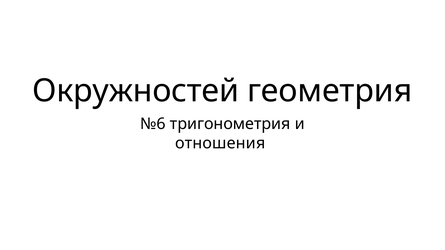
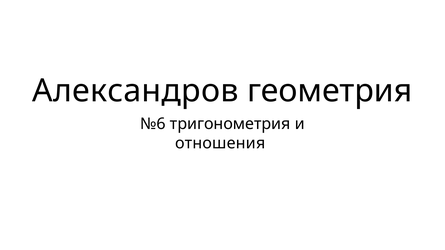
Окружностей: Окружностей -> Александров (135, 91)
